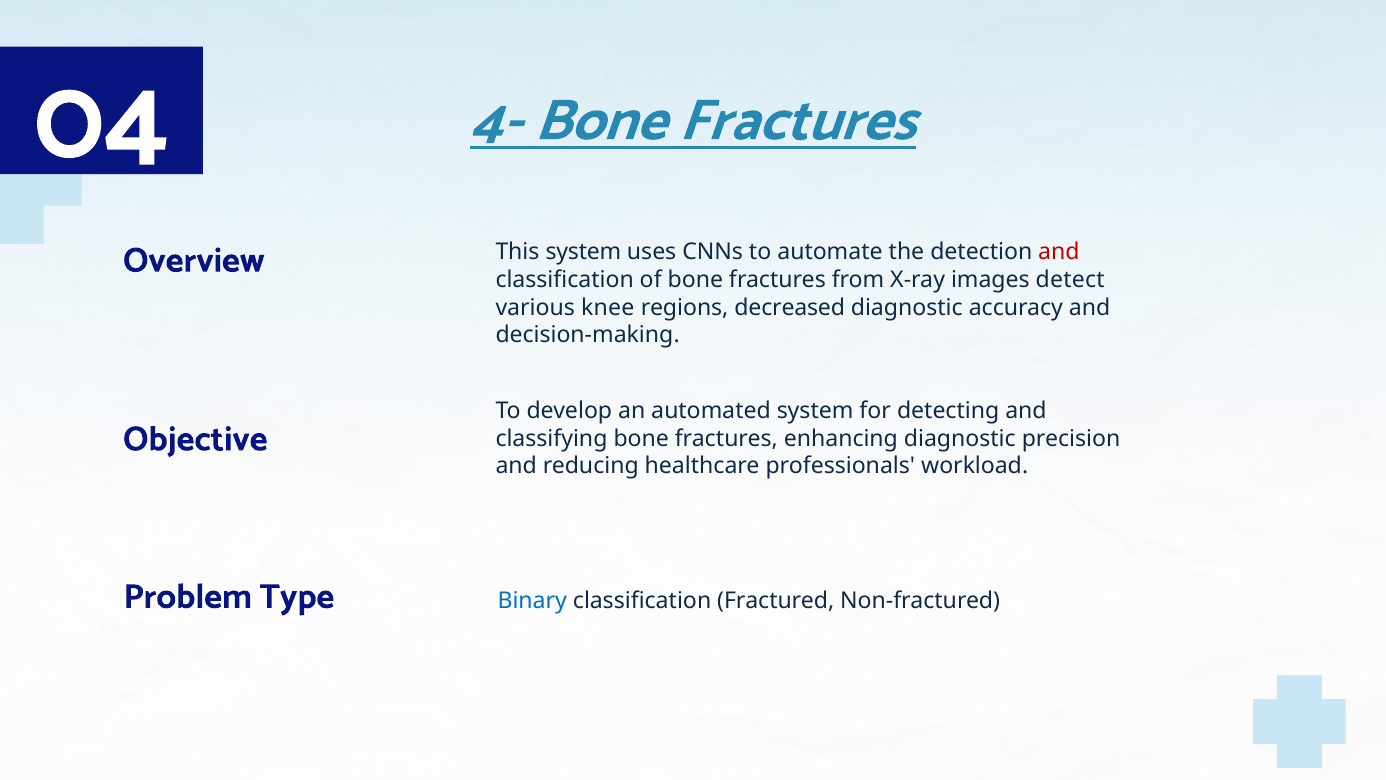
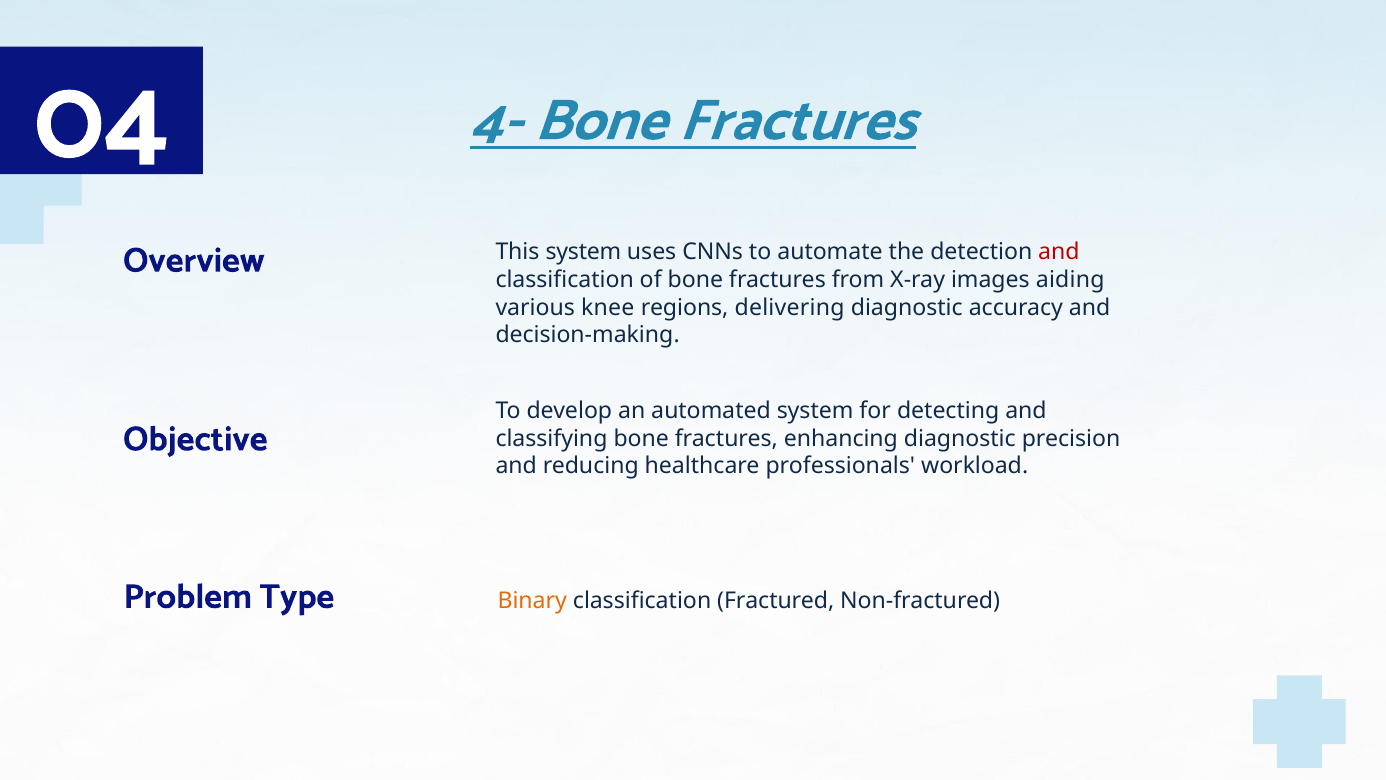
detect: detect -> aiding (1070, 280)
decreased: decreased -> delivering (790, 307)
Binary colour: blue -> orange (532, 601)
